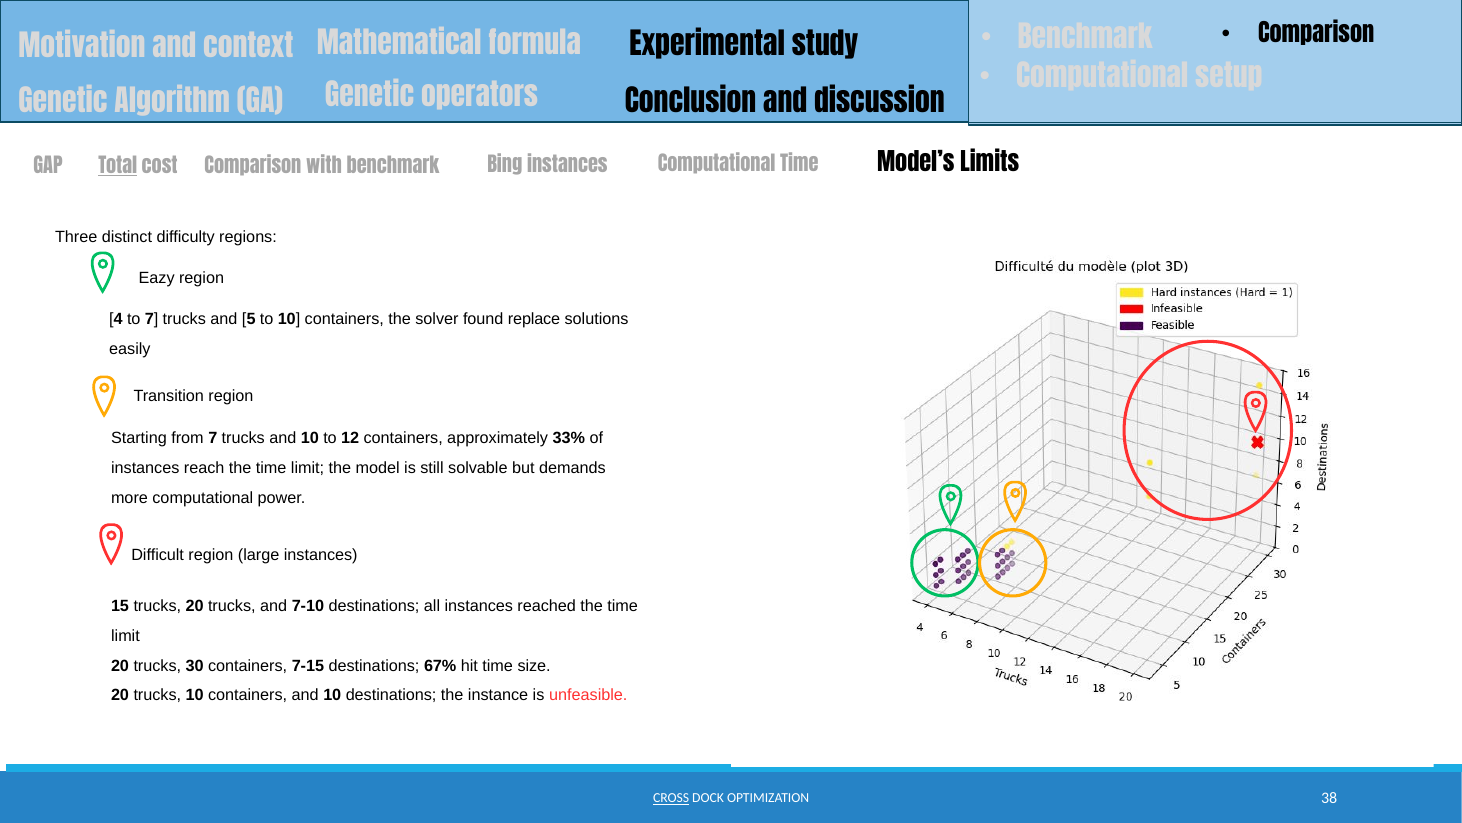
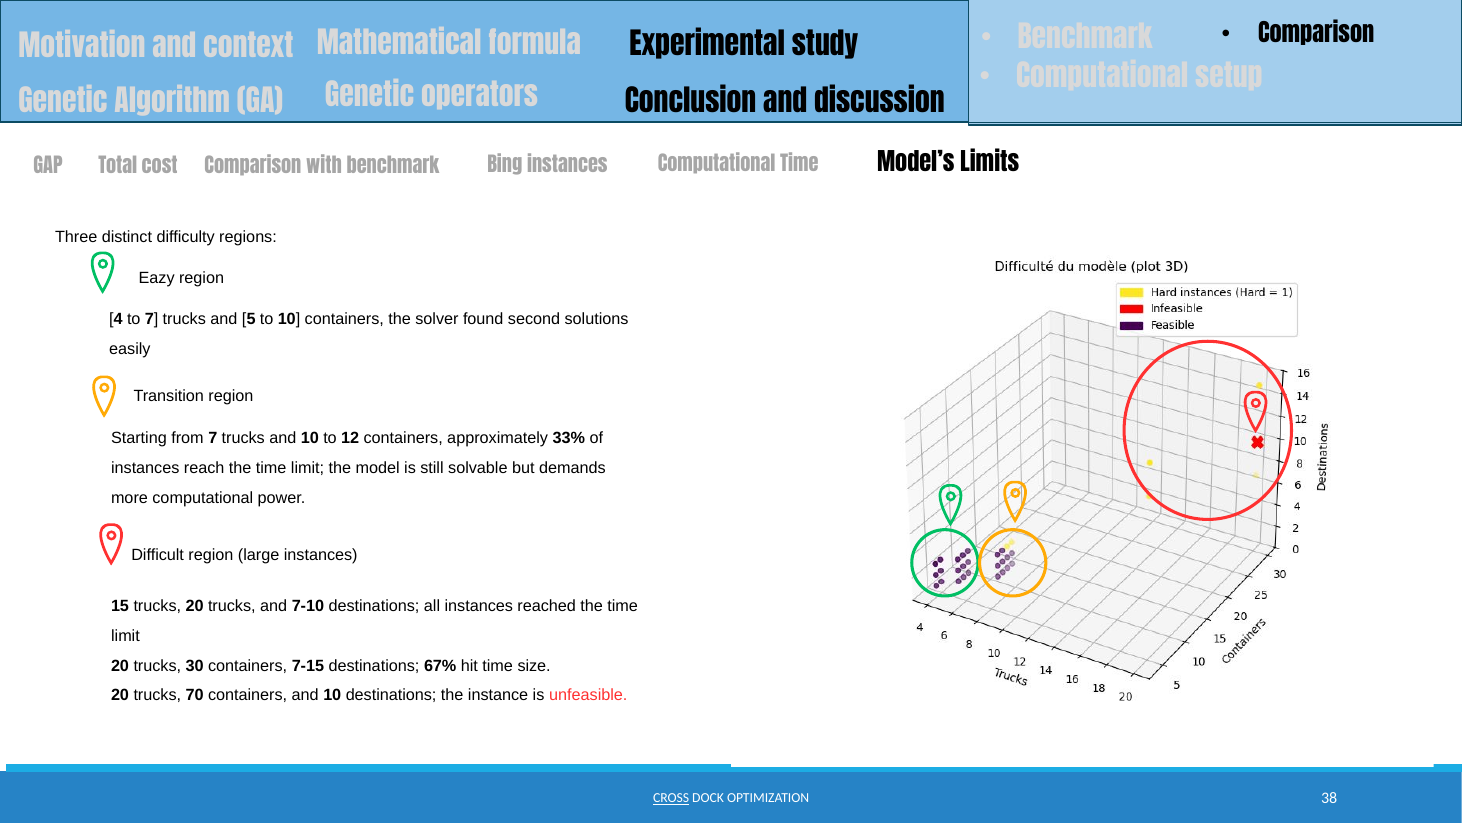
Total underline: present -> none (118, 166)
replace: replace -> second (534, 319)
trucks 10: 10 -> 70 (195, 695)
